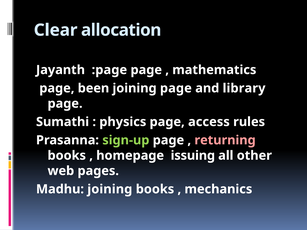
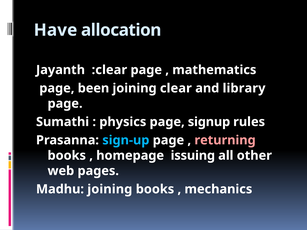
Clear: Clear -> Have (56, 30)
:page: :page -> :clear (109, 70)
joining page: page -> clear (176, 88)
access: access -> signup (209, 122)
sign-up colour: light green -> light blue (126, 140)
